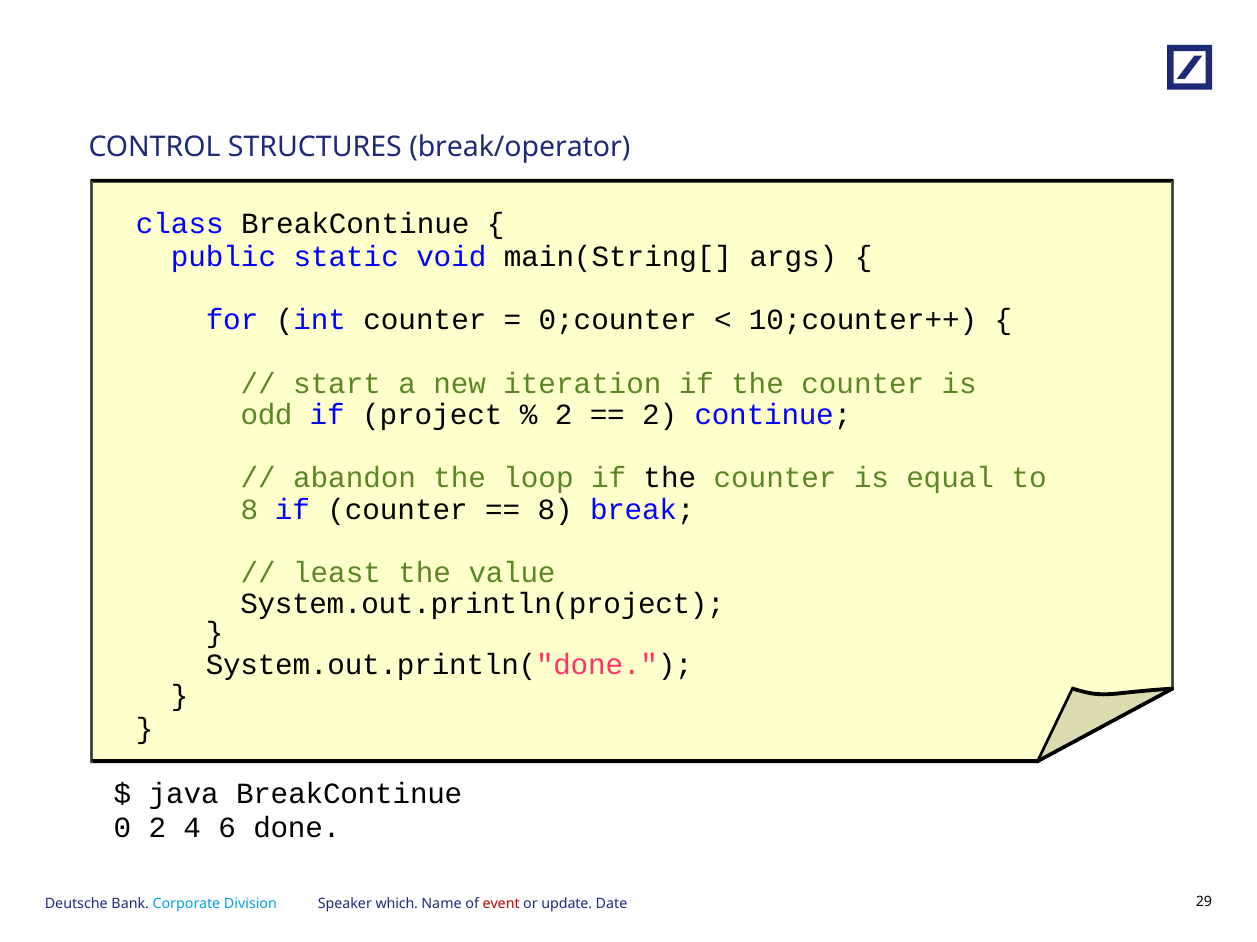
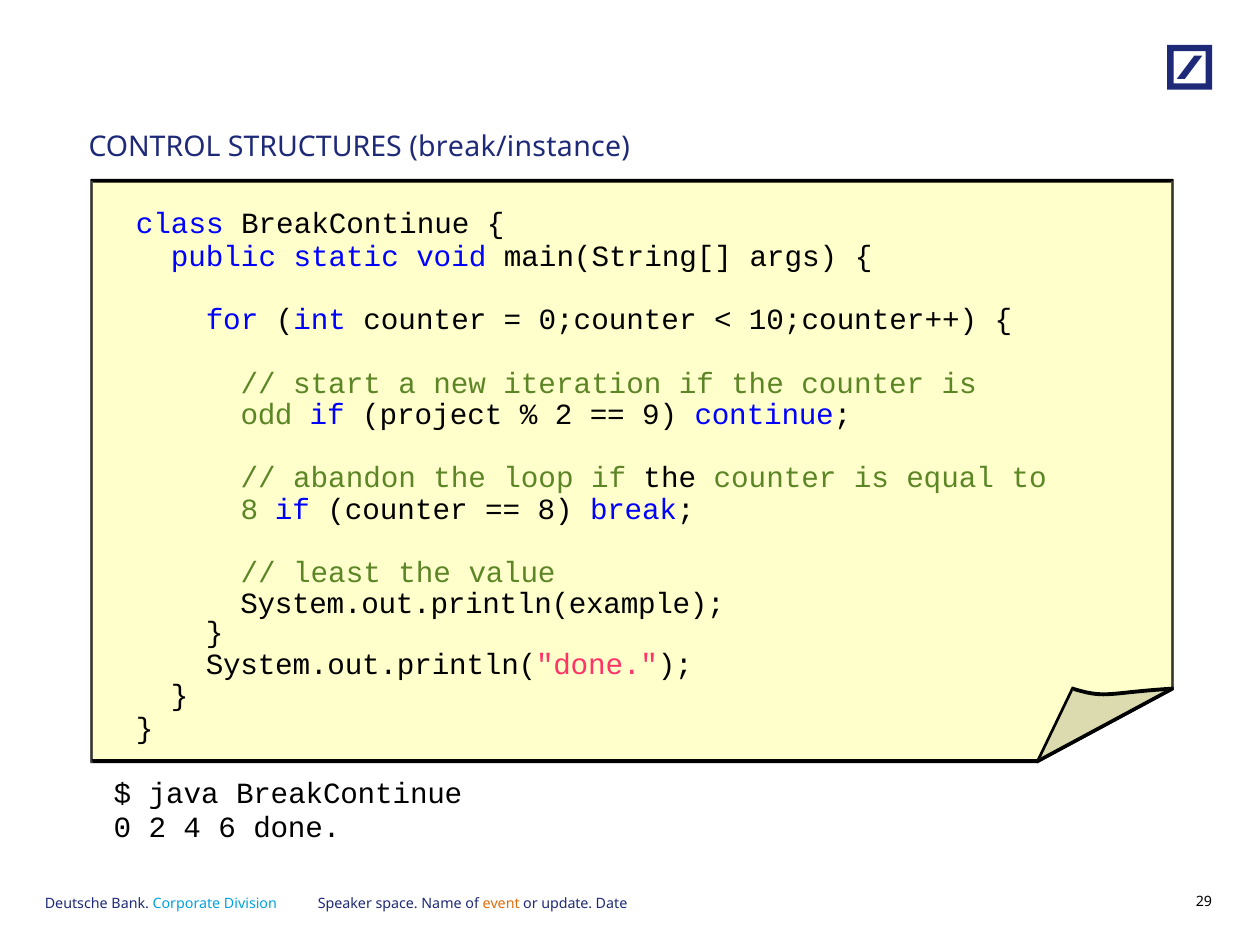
break/operator: break/operator -> break/instance (520, 147)
2: 2 -> 9 (660, 415)
System.out.println(project: System.out.println(project -> System.out.println(example (483, 604)
which: which -> space (397, 905)
event colour: red -> orange (501, 905)
